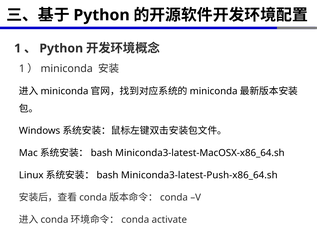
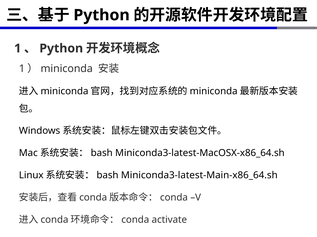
Miniconda3-latest-Push-x86_64.sh: Miniconda3-latest-Push-x86_64.sh -> Miniconda3-latest-Main-x86_64.sh (199, 176)
